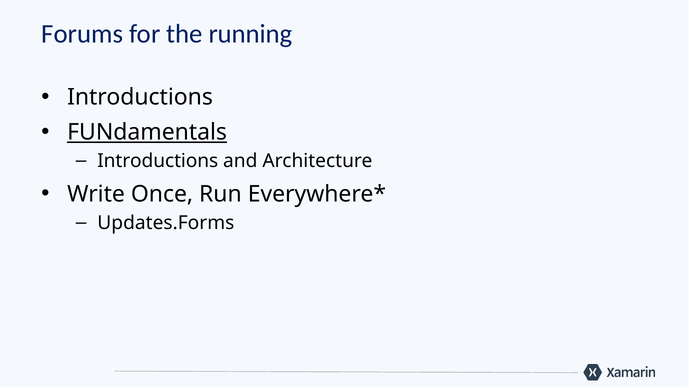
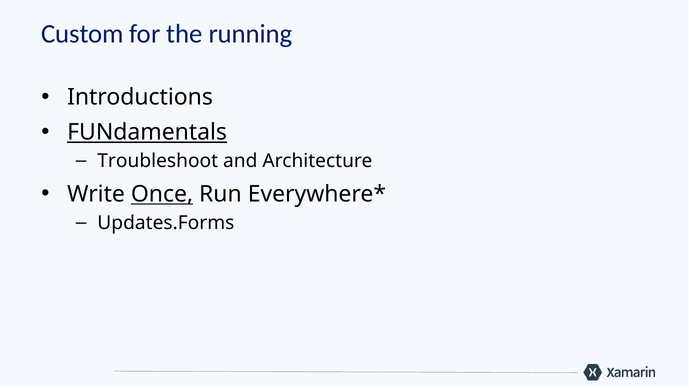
Forums: Forums -> Custom (82, 34)
Introductions: Introductions -> Troubleshoot (158, 161)
Once underline: none -> present (162, 194)
